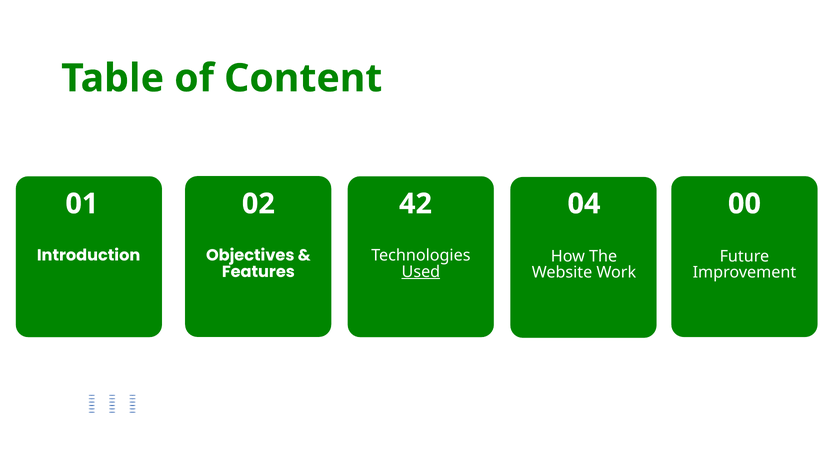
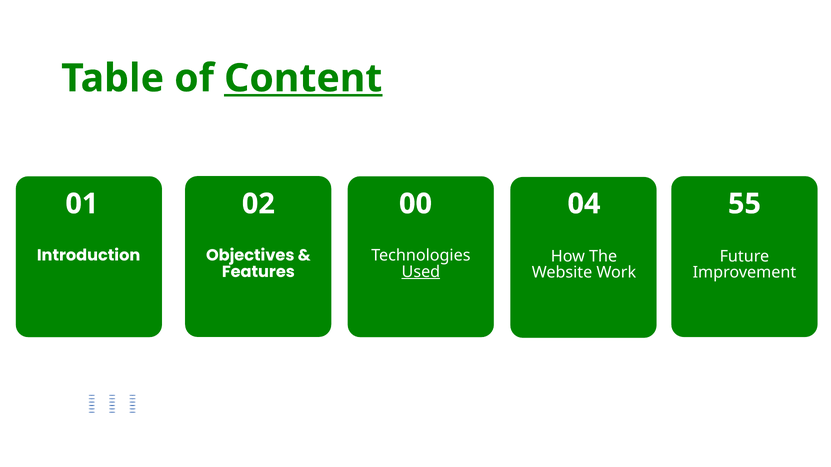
Content underline: none -> present (303, 78)
42: 42 -> 00 (416, 204)
00: 00 -> 55 (744, 204)
